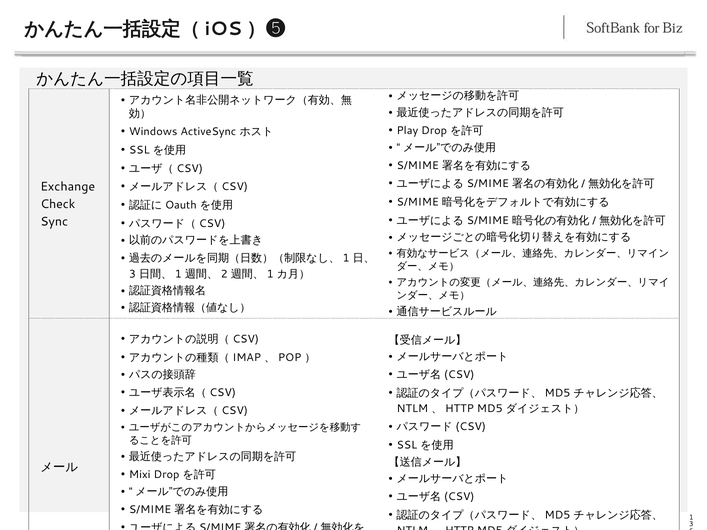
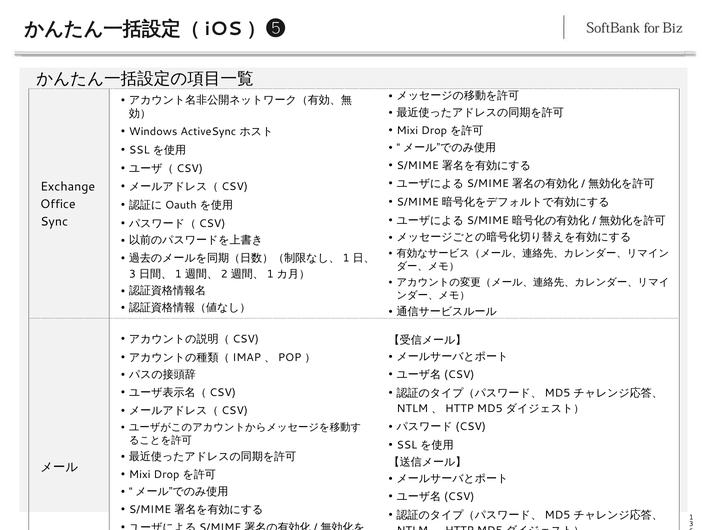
Play: Play -> Mixi (407, 130)
Check: Check -> Office (58, 204)
